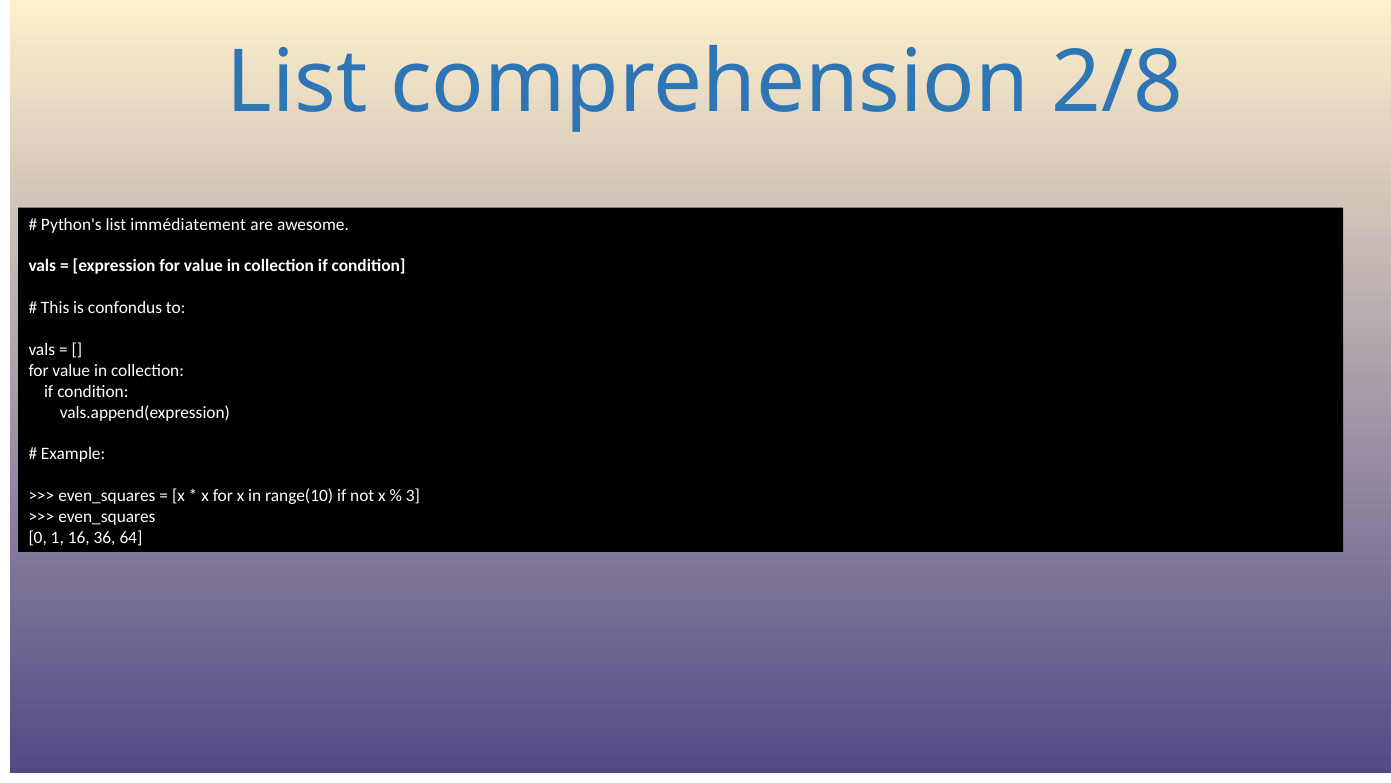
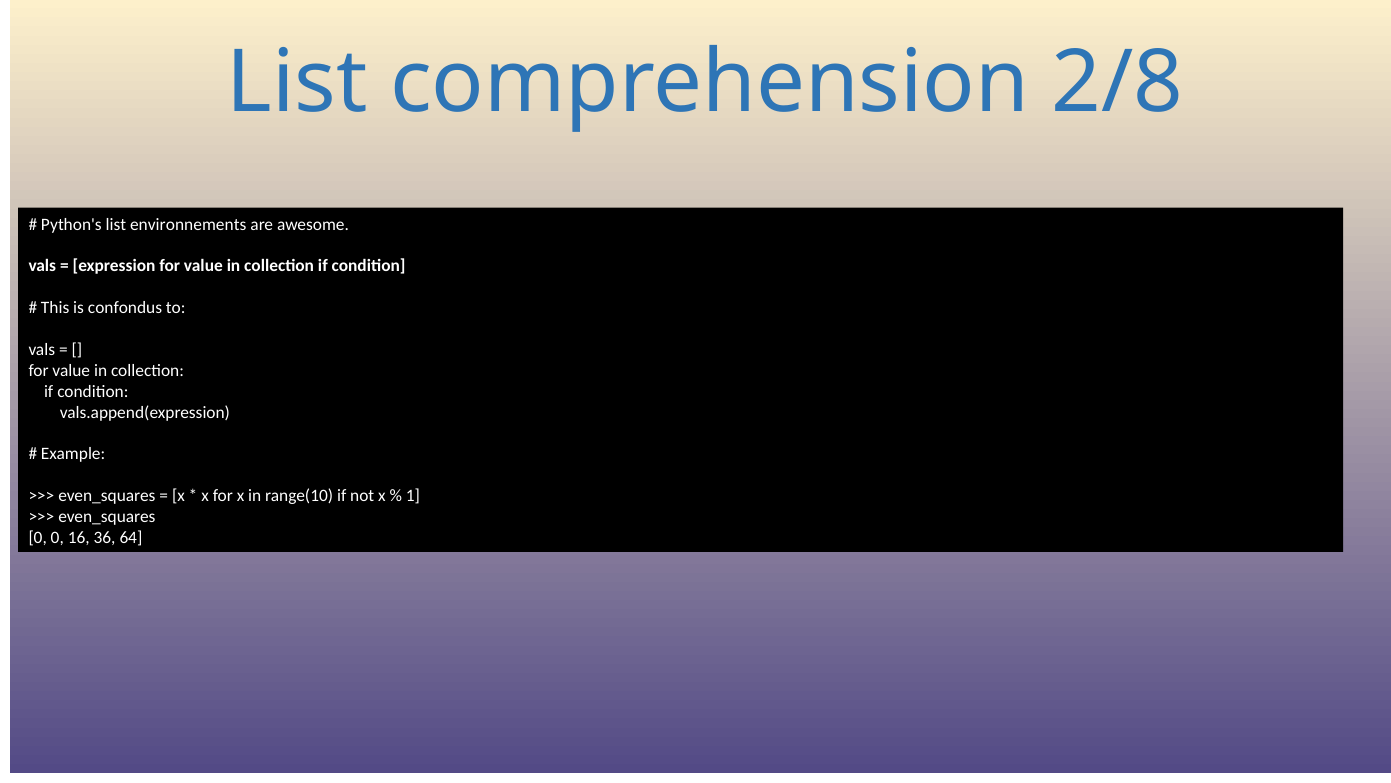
immédiatement: immédiatement -> environnements (188, 224)
3: 3 -> 1 (413, 495)
0 1: 1 -> 0 (57, 537)
